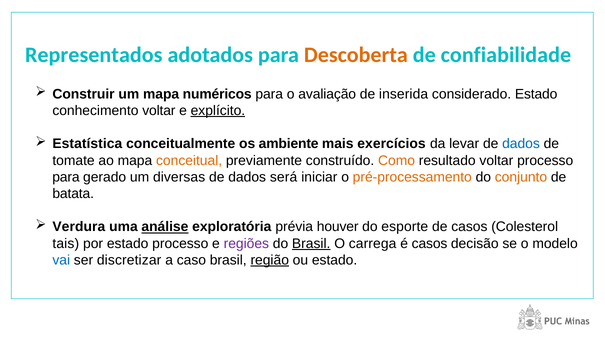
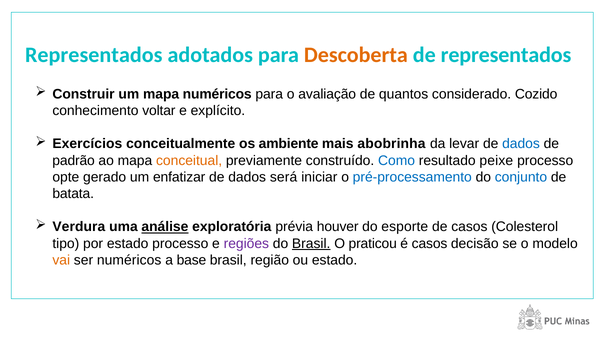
de confiabilidade: confiabilidade -> representados (506, 55)
inserida: inserida -> quantos (404, 94)
considerado Estado: Estado -> Cozido (536, 94)
explícito underline: present -> none (218, 111)
Estatística: Estatística -> Exercícios (87, 144)
exercícios: exercícios -> abobrinha (391, 144)
tomate: tomate -> padrão (74, 161)
Como colour: orange -> blue (397, 161)
resultado voltar: voltar -> peixe (496, 161)
para: para -> opte (66, 177)
diversas: diversas -> enfatizar (179, 177)
pré-processamento colour: orange -> blue (412, 177)
conjunto colour: orange -> blue (521, 177)
tais: tais -> tipo (66, 244)
carrega: carrega -> praticou (373, 244)
vai colour: blue -> orange (61, 260)
ser discretizar: discretizar -> numéricos (129, 260)
caso: caso -> base (191, 260)
região underline: present -> none (270, 260)
